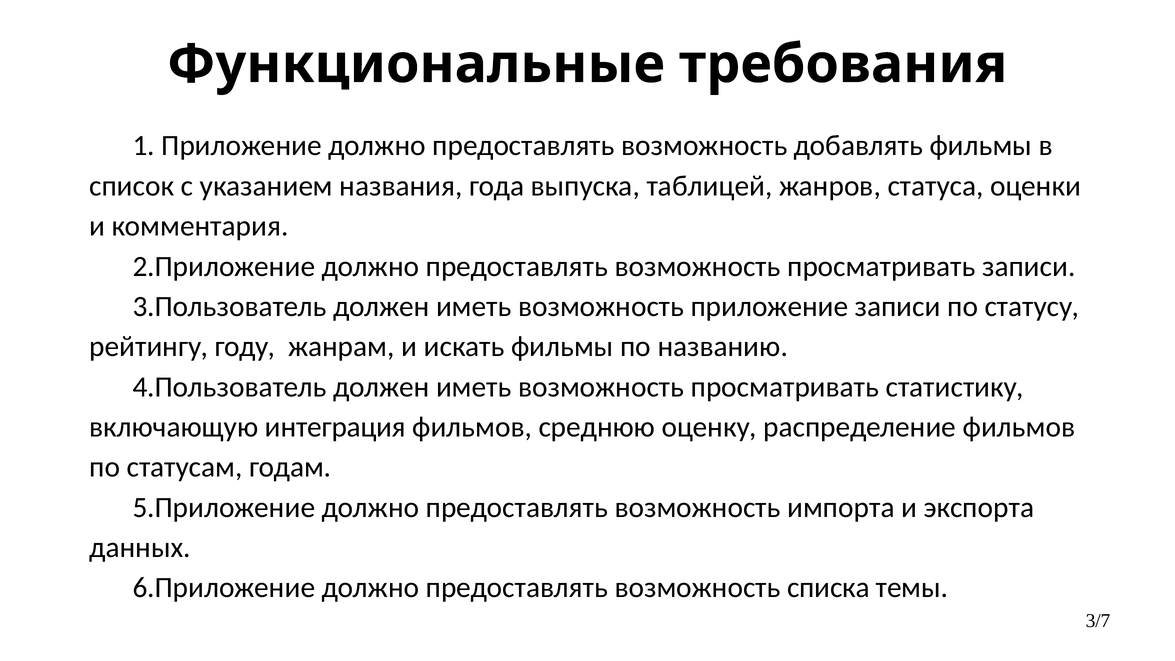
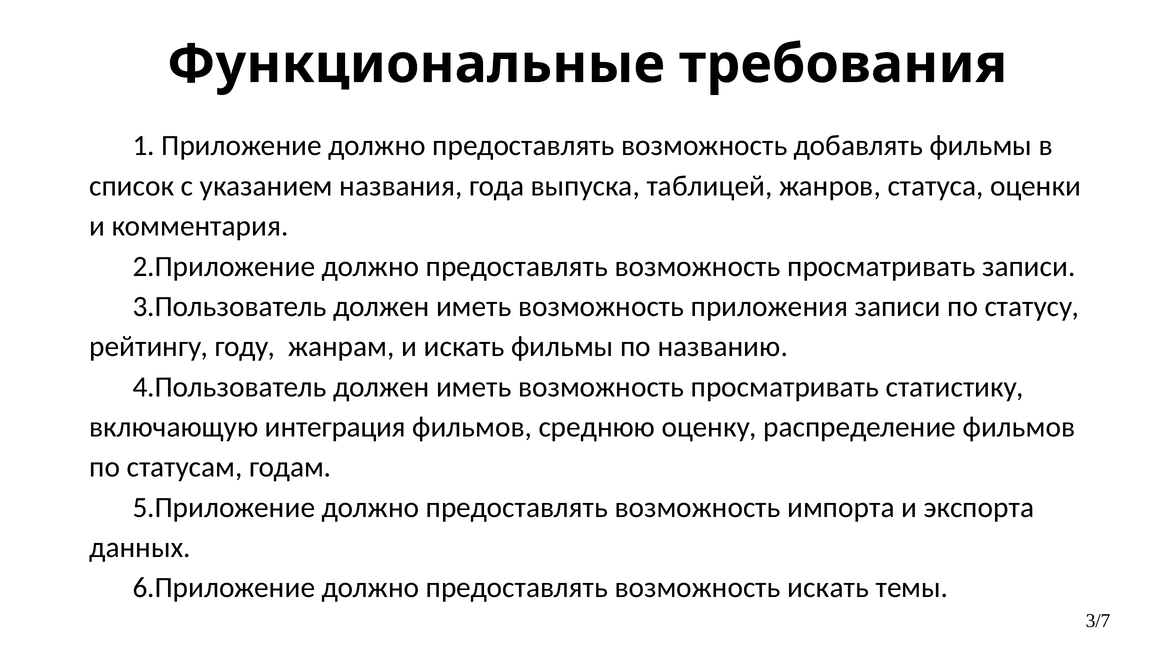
возможность приложение: приложение -> приложения (769, 306)
возможность списка: списка -> искать (828, 588)
